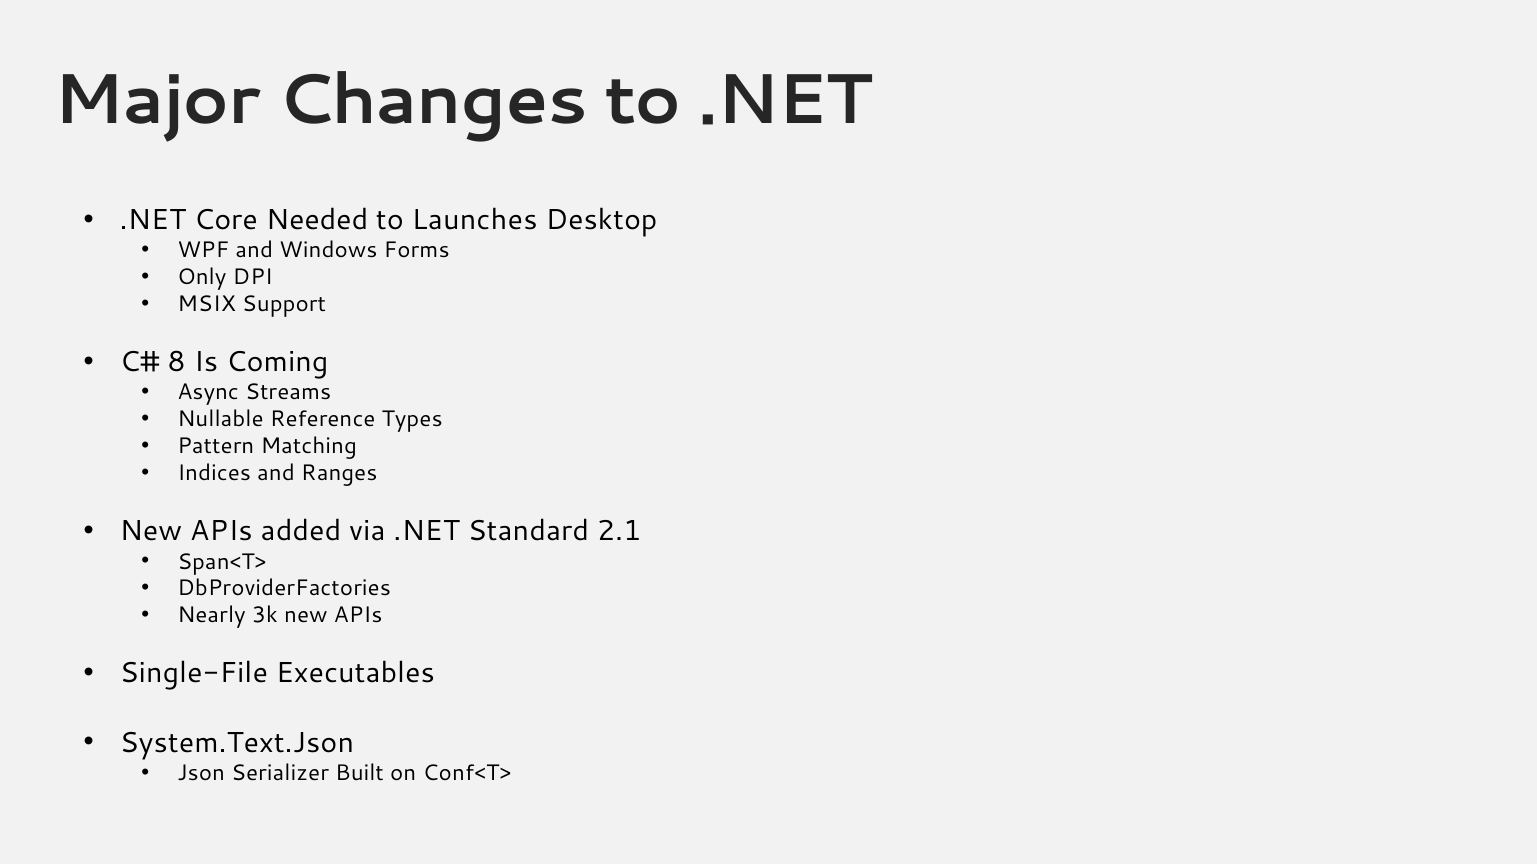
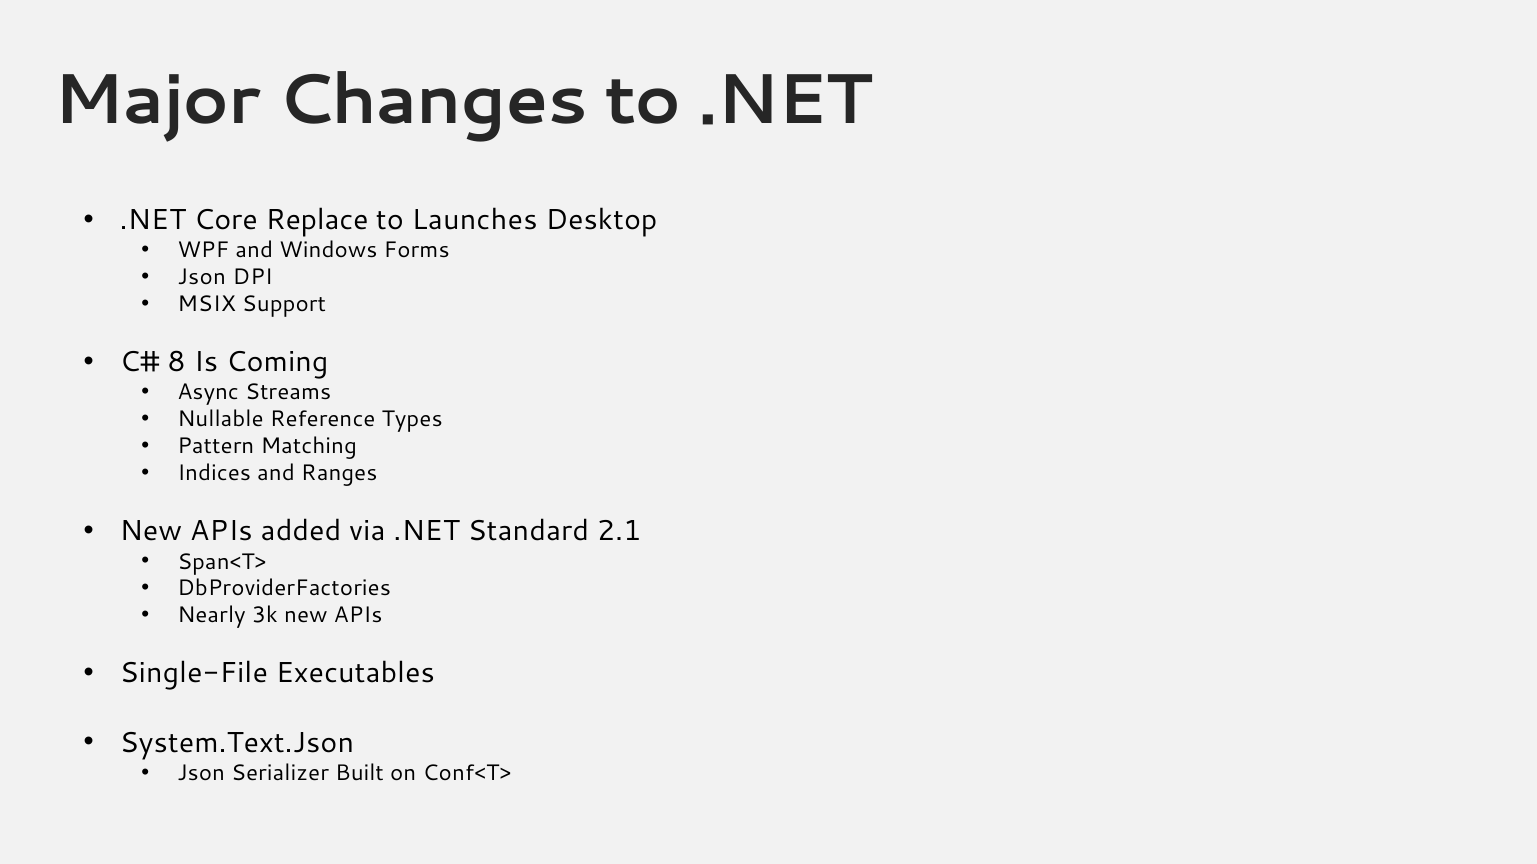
Needed: Needed -> Replace (317, 220)
Only: Only -> Json (202, 278)
